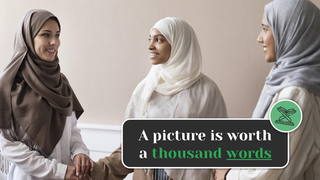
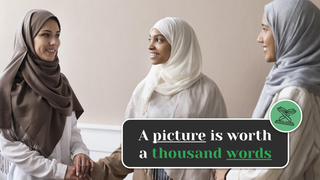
picture underline: none -> present (179, 136)
